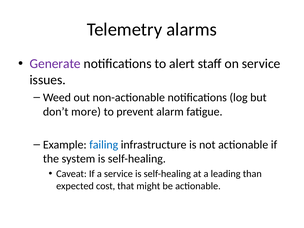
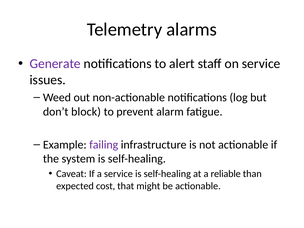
more: more -> block (86, 112)
failing colour: blue -> purple (104, 145)
leading: leading -> reliable (226, 174)
